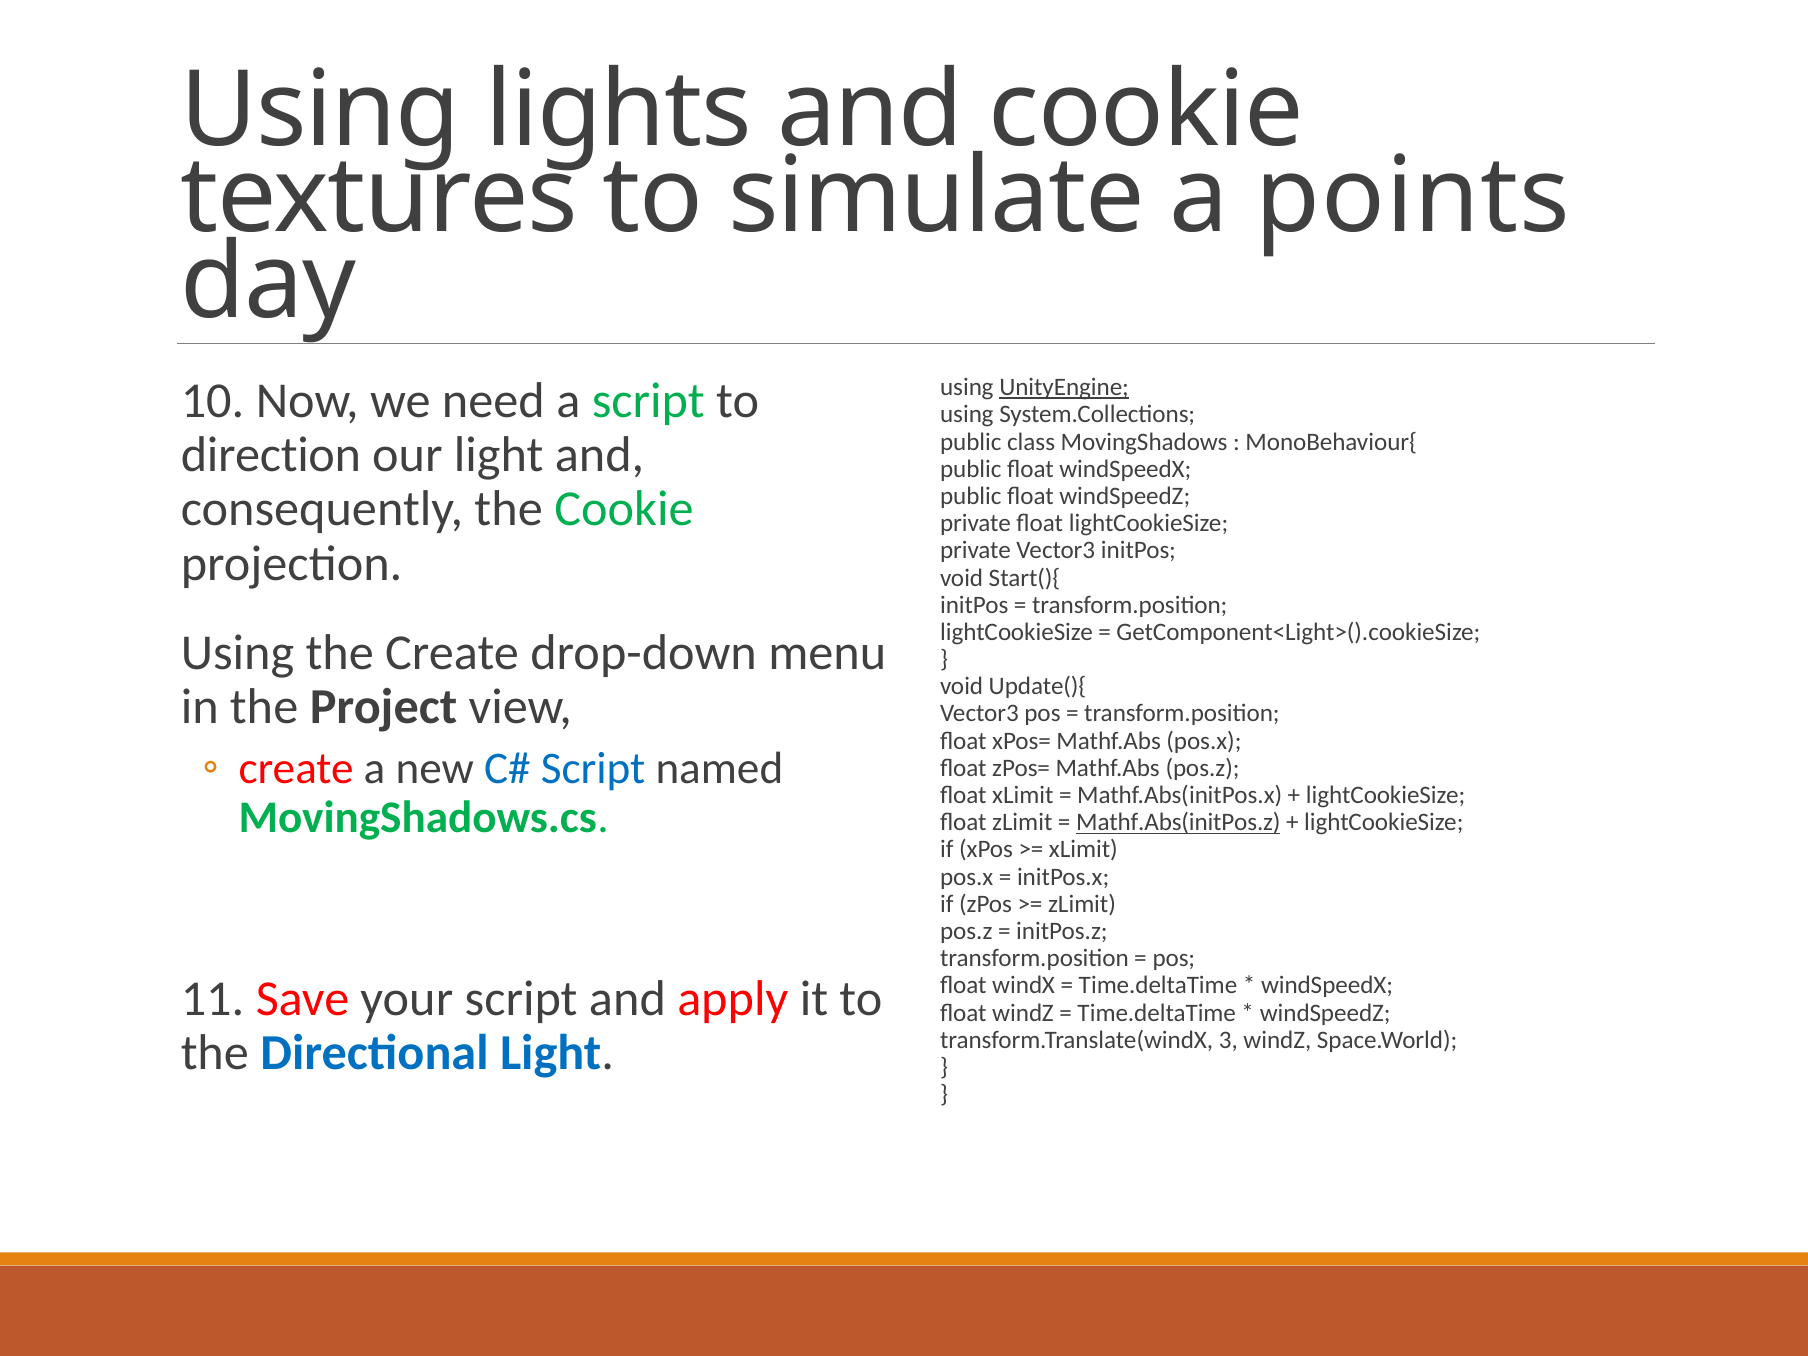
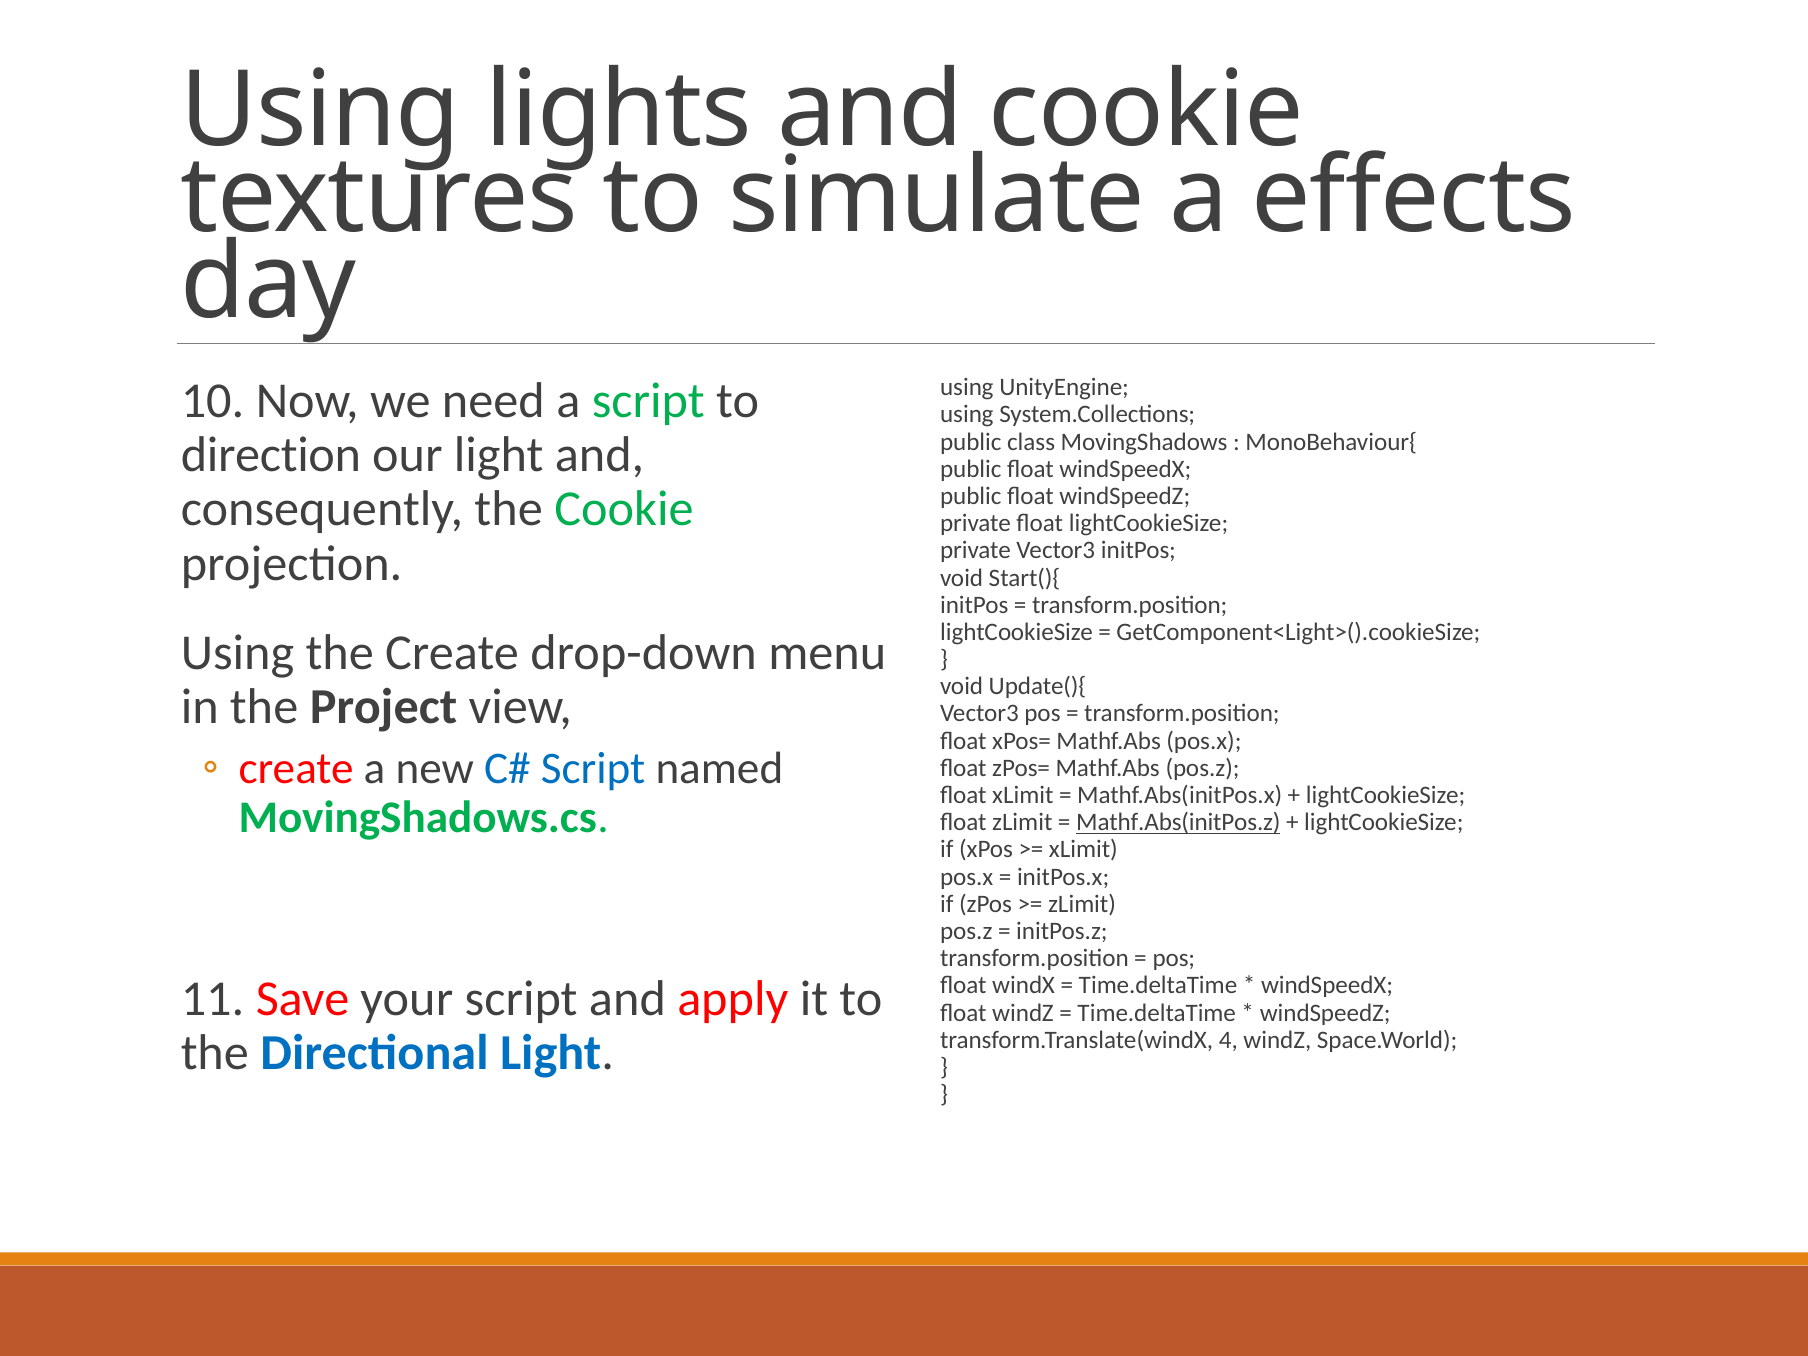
points: points -> effects (1414, 196)
UnityEngine underline: present -> none (1064, 387)
3: 3 -> 4 (1228, 1040)
